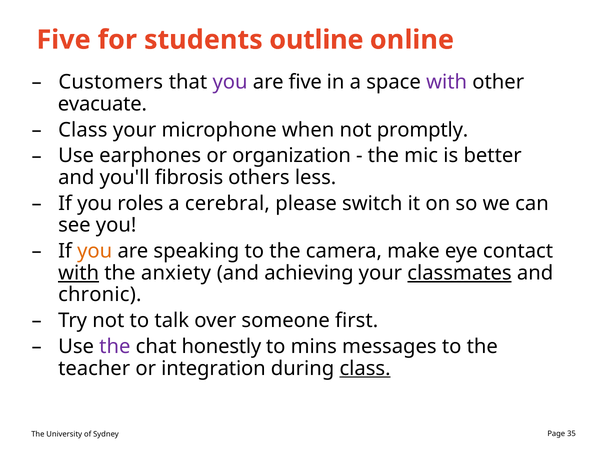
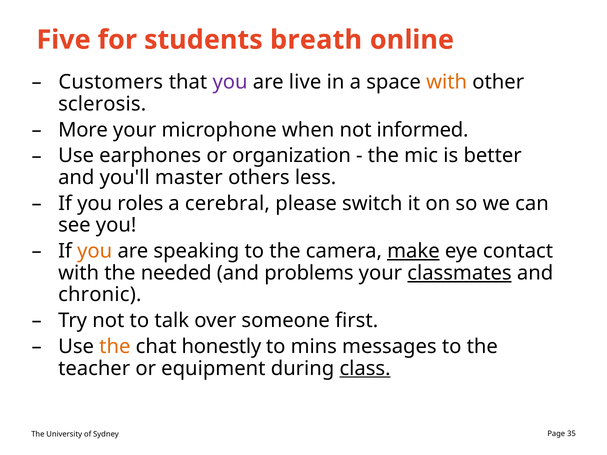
outline: outline -> breath (316, 40)
are five: five -> live (305, 82)
with colour: purple -> orange (447, 82)
evacuate: evacuate -> sclerosis (102, 104)
Class: Class -> More (83, 130)
promptly: promptly -> informed (423, 130)
fibrosis: fibrosis -> master (189, 178)
make underline: none -> present (413, 251)
with underline: present -> none (79, 273)
anxiety: anxiety -> needed (176, 273)
achieving: achieving -> problems (309, 273)
the colour: purple -> orange (115, 347)
integration: integration -> equipment (213, 369)
